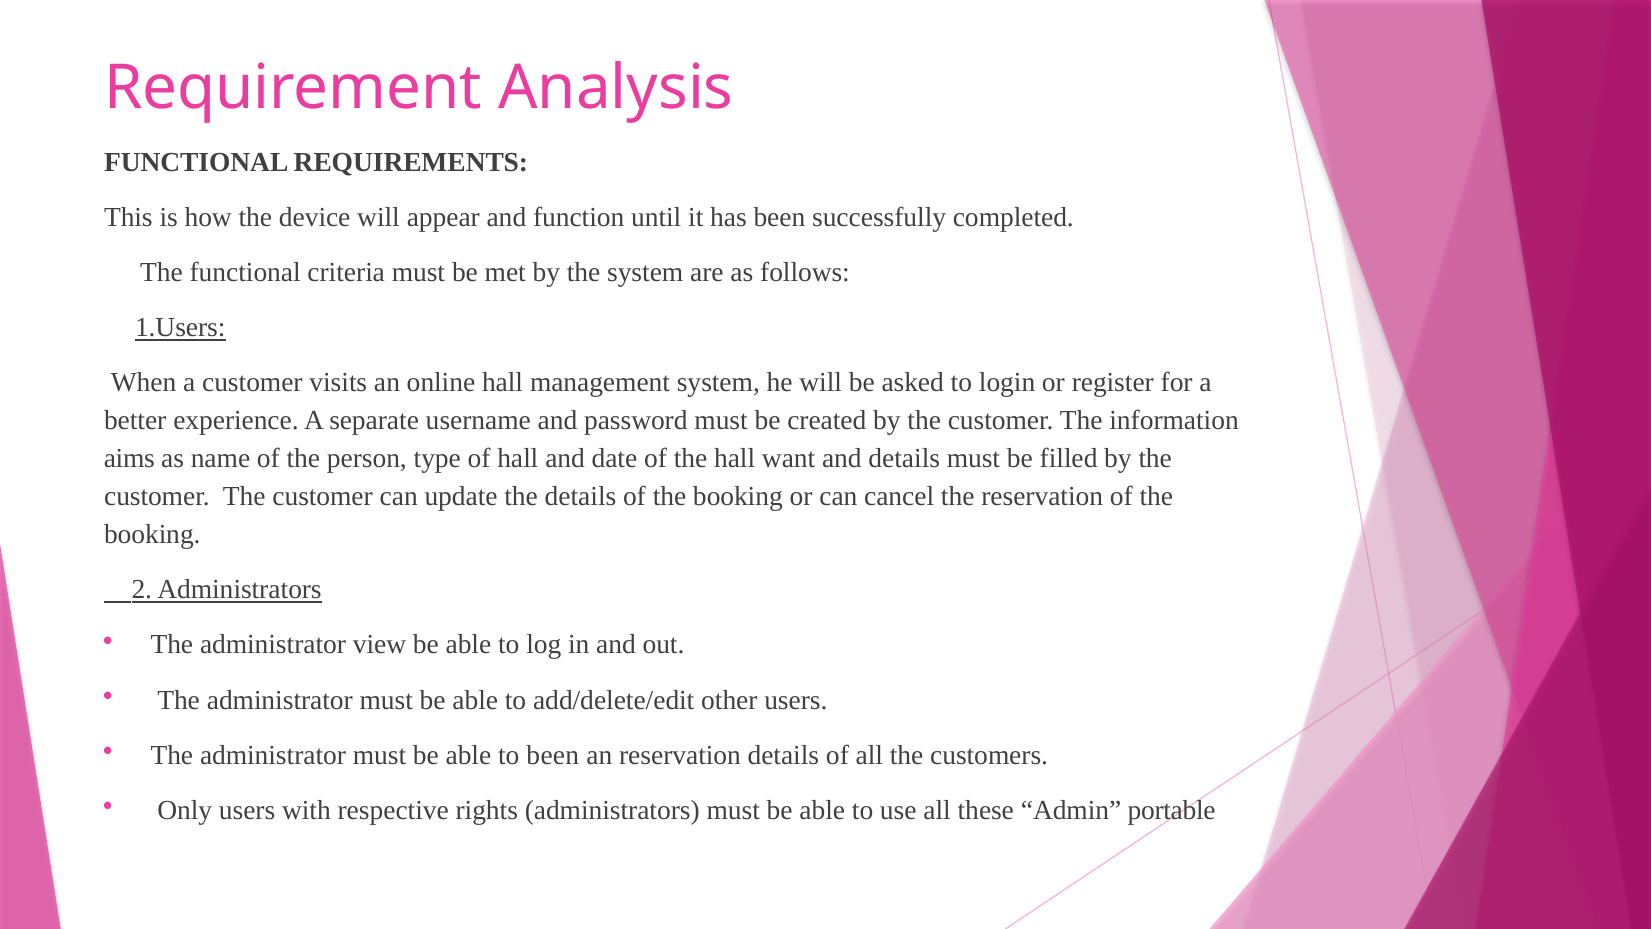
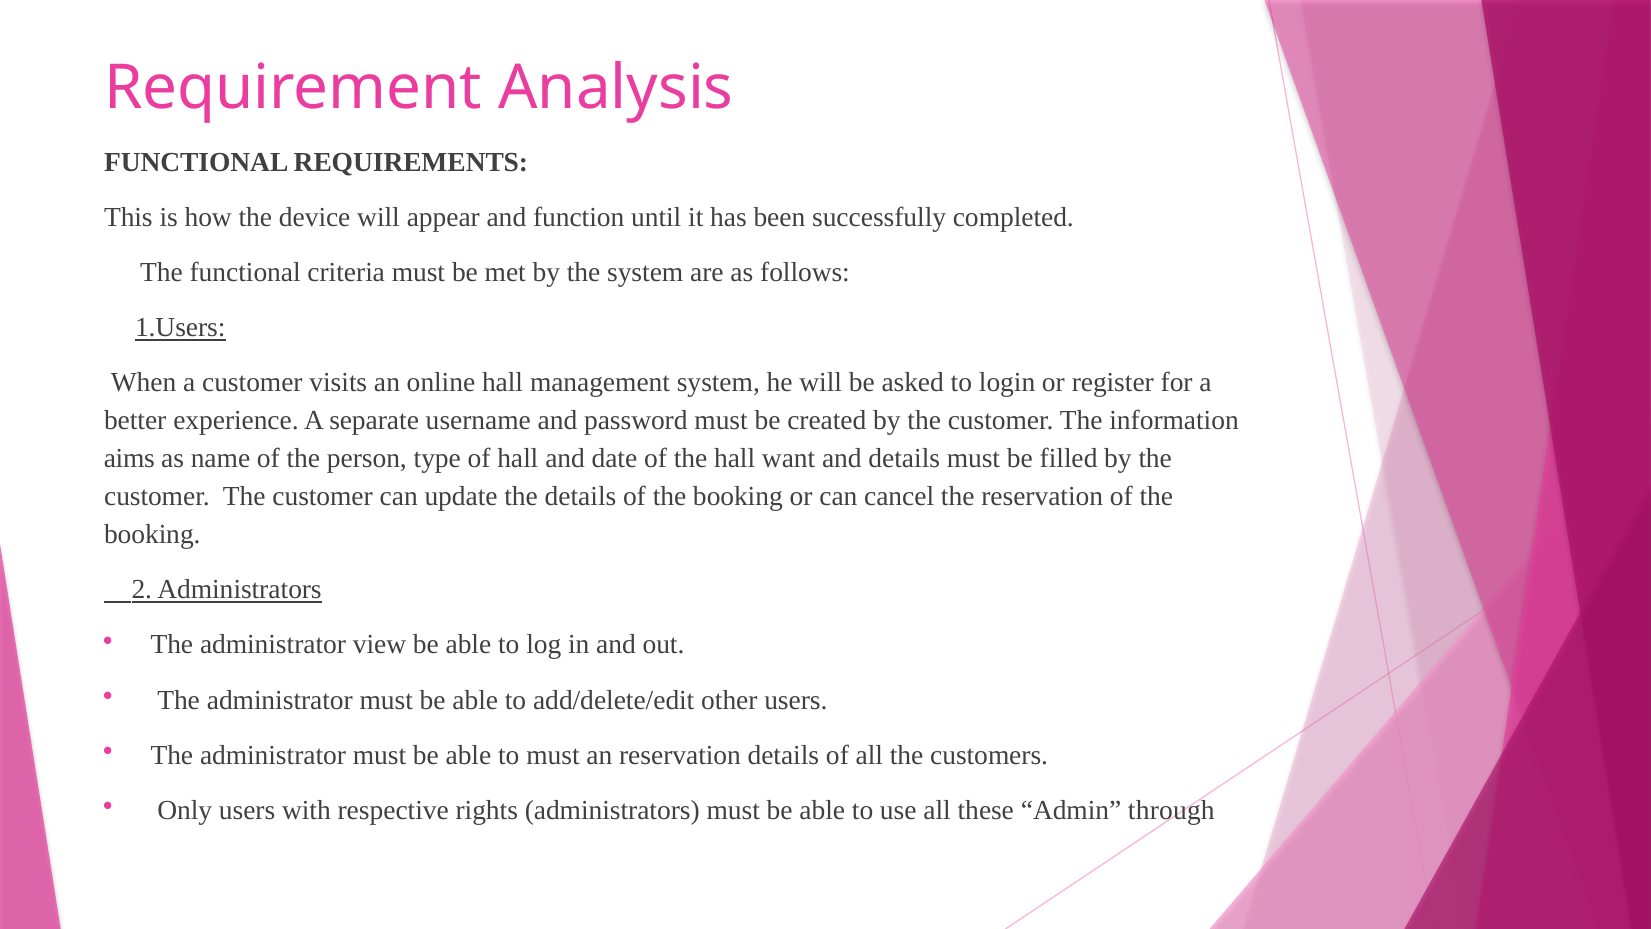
to been: been -> must (553, 755)
portable: portable -> through (1171, 810)
